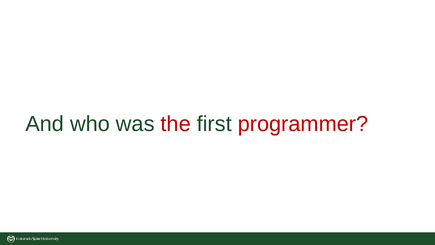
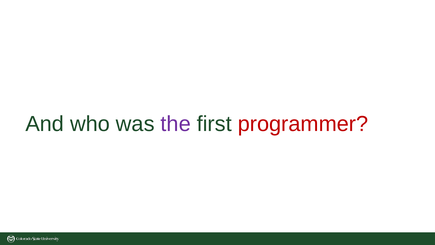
the colour: red -> purple (176, 124)
